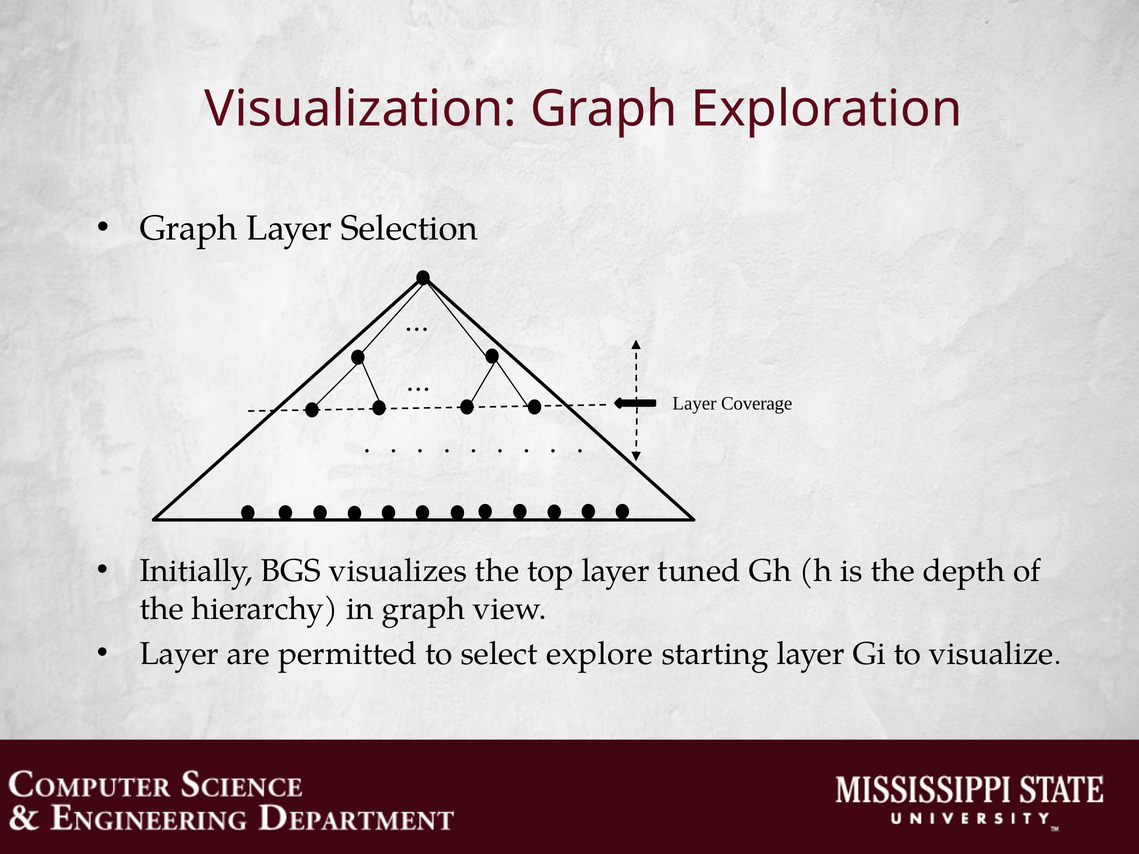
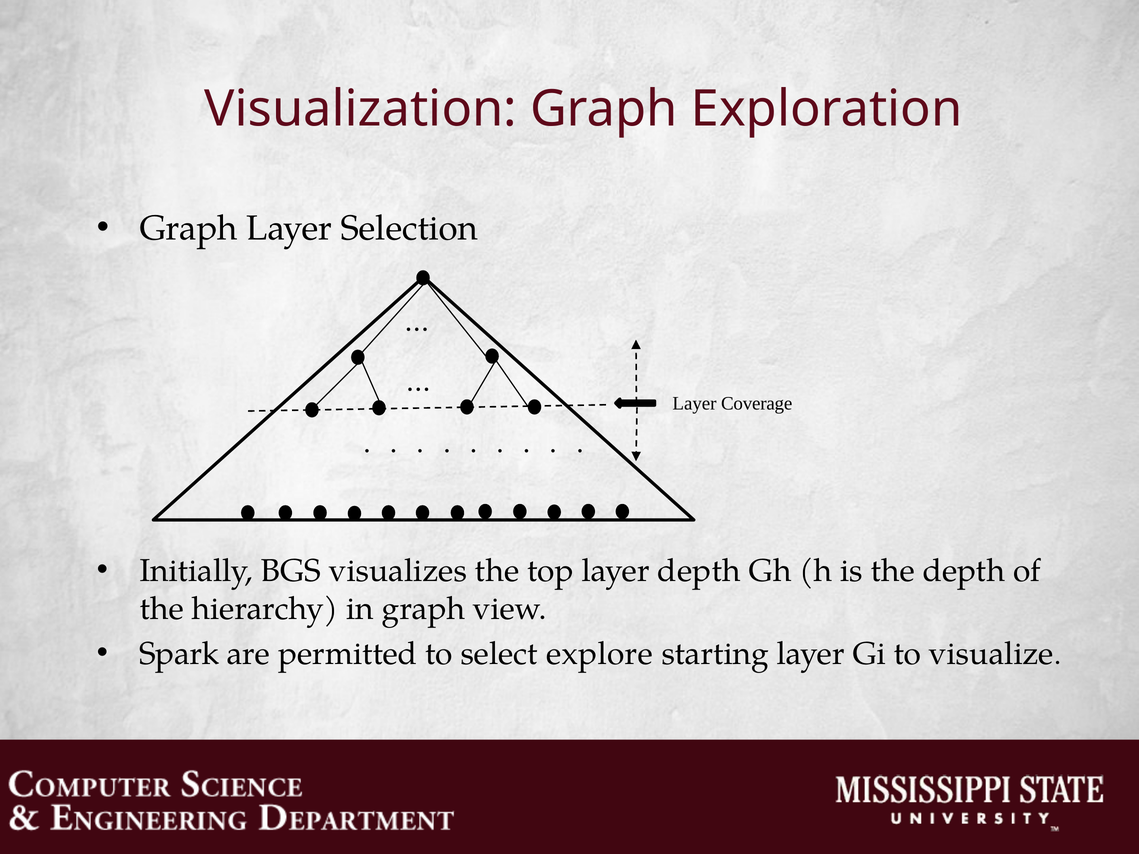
layer tuned: tuned -> depth (699, 571)
Layer: Layer -> Spark (179, 654)
